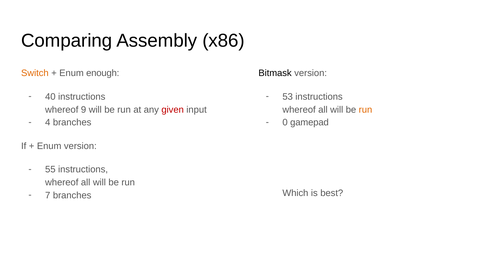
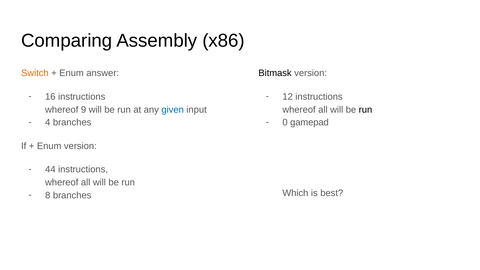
enough: enough -> answer (103, 73)
40: 40 -> 16 (50, 97)
53: 53 -> 12 (288, 97)
given colour: red -> blue (173, 110)
run colour: orange -> black (365, 110)
55: 55 -> 44 (50, 170)
7: 7 -> 8 (48, 195)
